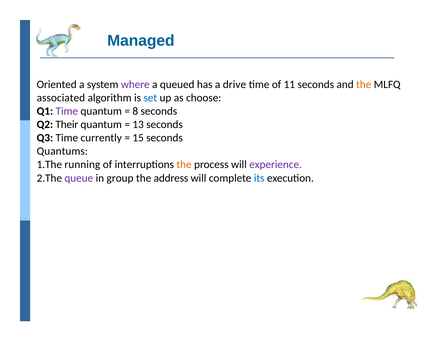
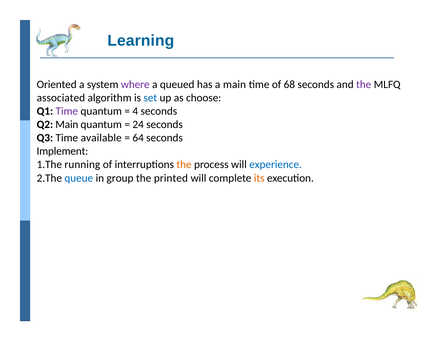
Managed: Managed -> Learning (141, 41)
a drive: drive -> main (234, 84)
11: 11 -> 68 (289, 84)
the colour: orange -> purple (364, 84)
8: 8 -> 4 (135, 111)
Q2 Their: Their -> Main (67, 124)
13: 13 -> 24 (138, 124)
currently: currently -> available (101, 138)
15: 15 -> 64 (138, 138)
Quantums: Quantums -> Implement (62, 151)
experience colour: purple -> blue (276, 165)
queue colour: purple -> blue (79, 178)
address: address -> printed (171, 178)
its colour: blue -> orange (259, 178)
